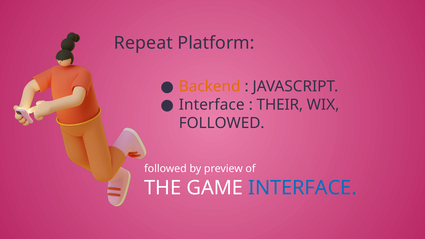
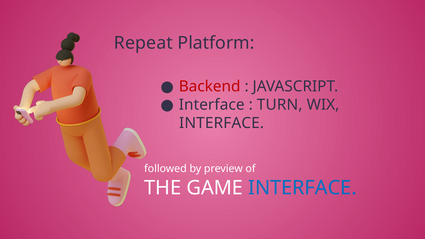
Backend colour: orange -> red (210, 86)
THEIR: THEIR -> TURN (280, 105)
FOLLOWED: FOLLOWED -> INTERFACE (222, 123)
